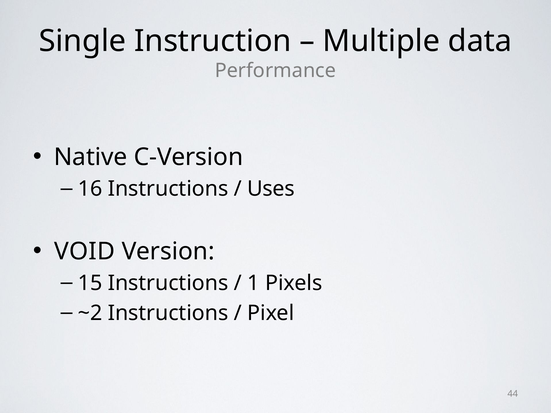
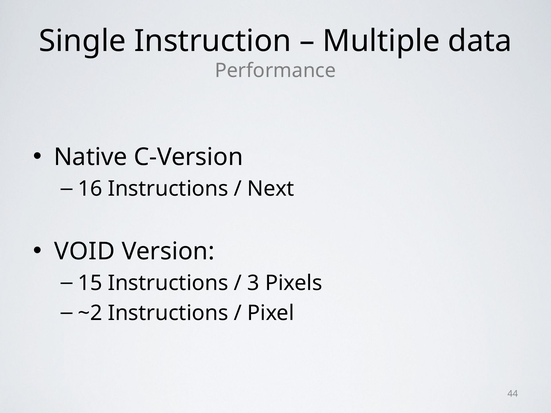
Uses: Uses -> Next (271, 189)
1: 1 -> 3 (253, 283)
